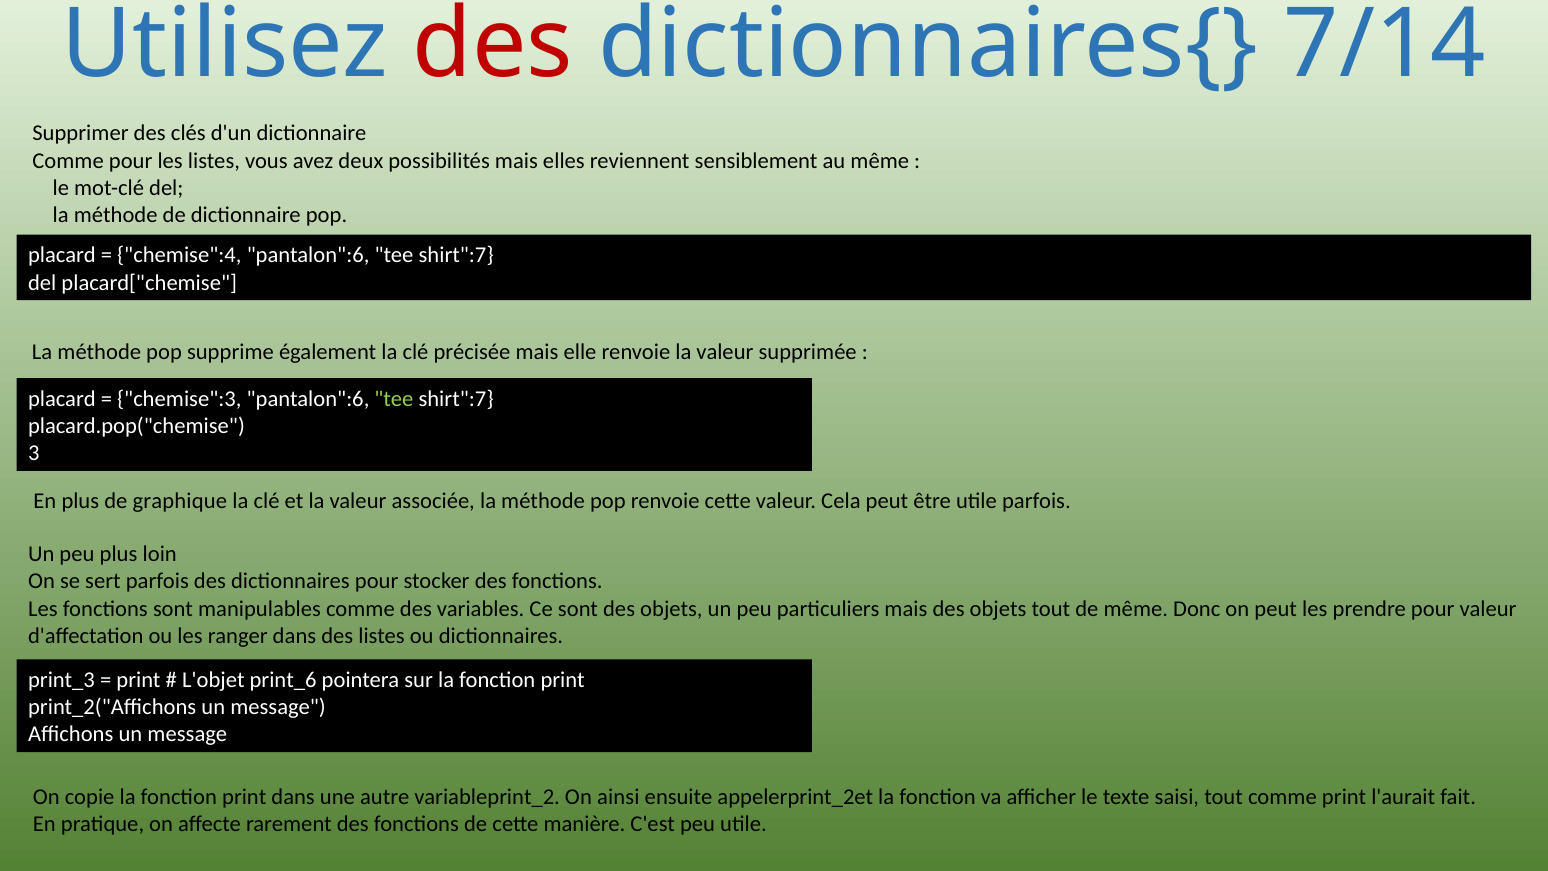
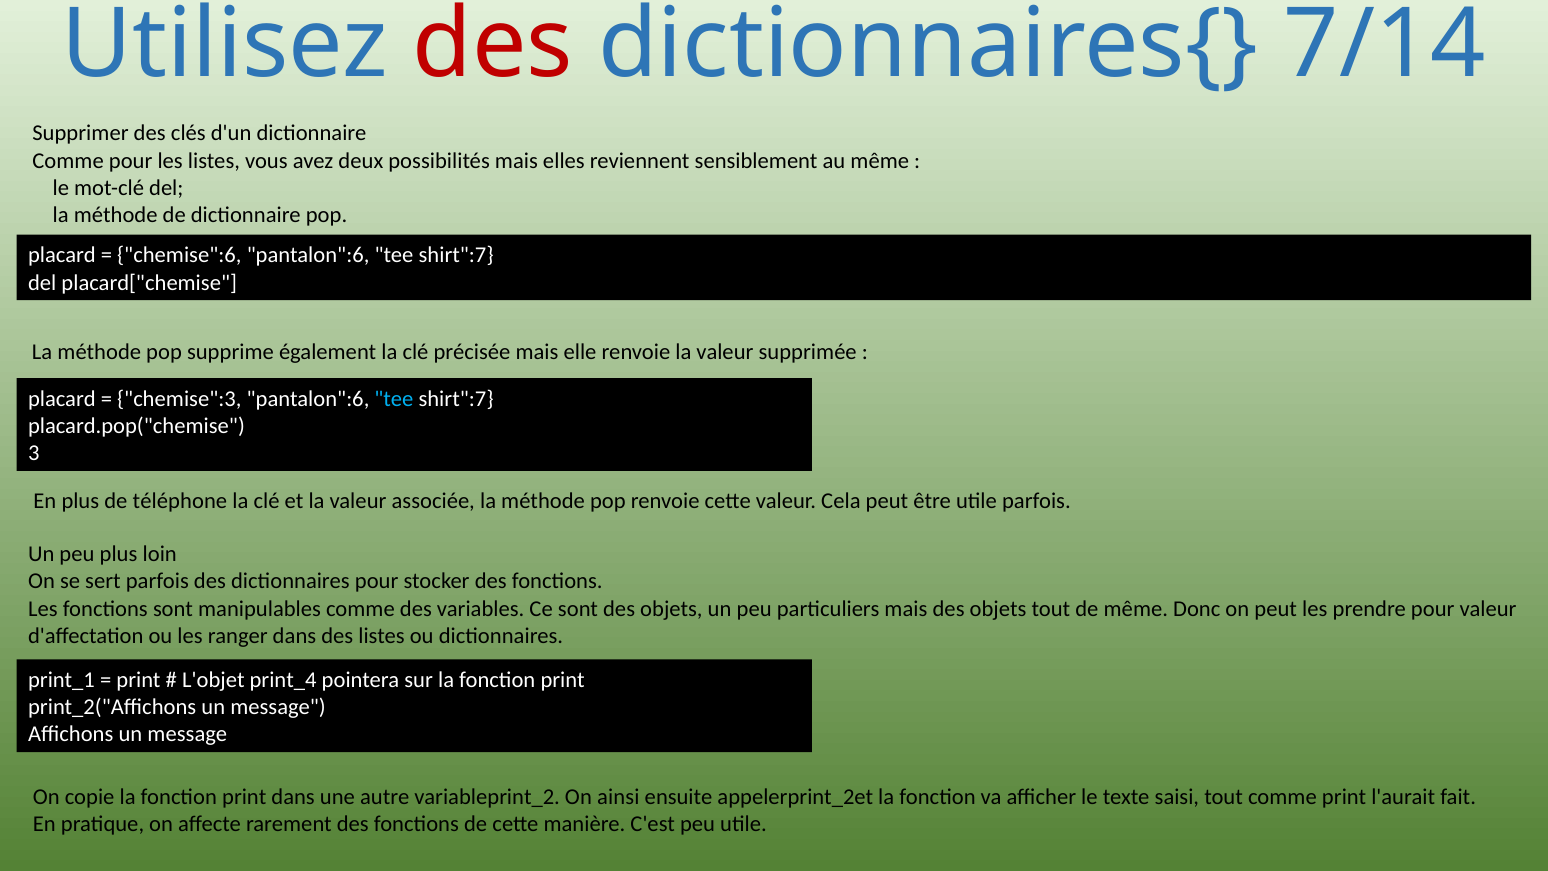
chemise":4: chemise":4 -> chemise":6 (179, 255)
tee colour: light green -> light blue (394, 399)
graphique: graphique -> téléphone (180, 501)
print_3: print_3 -> print_1 (61, 680)
print_6: print_6 -> print_4 (283, 680)
